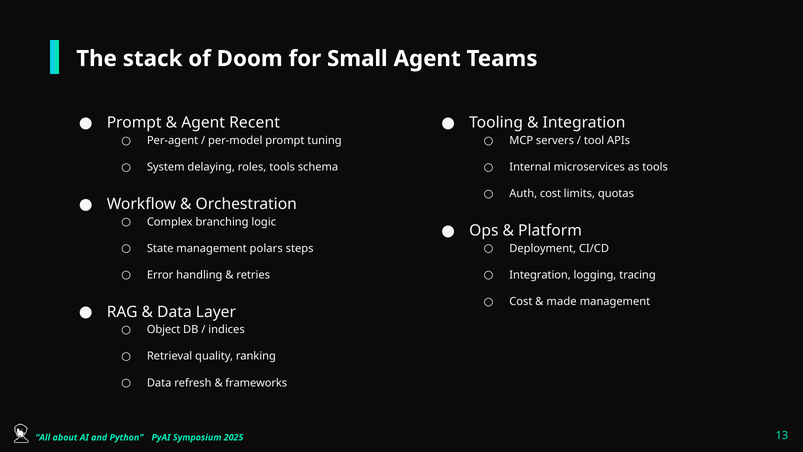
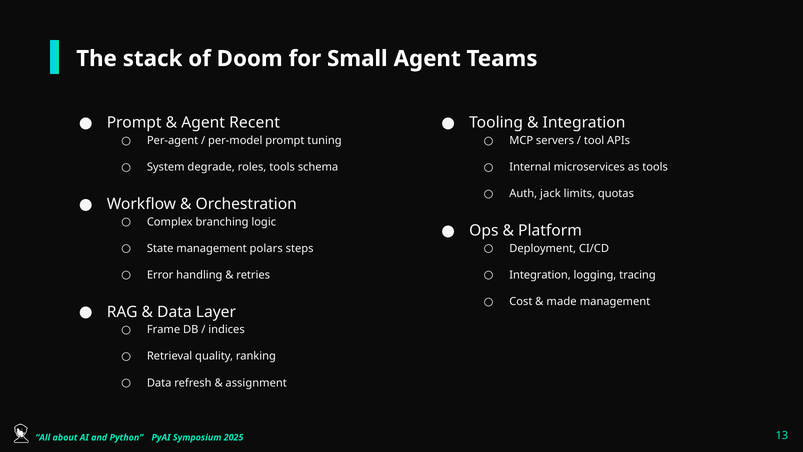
delaying: delaying -> degrade (211, 167)
Auth cost: cost -> jack (550, 194)
Object: Object -> Frame (164, 329)
frameworks: frameworks -> assignment (256, 383)
